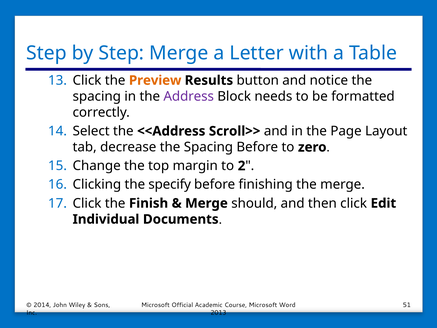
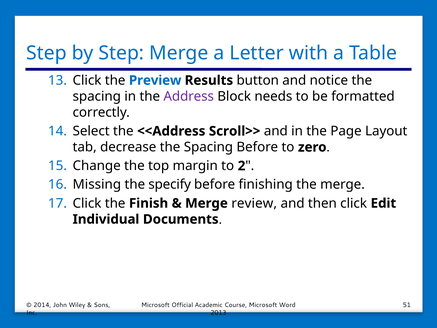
Preview colour: orange -> blue (155, 80)
Clicking: Clicking -> Missing (97, 184)
should: should -> review (254, 203)
